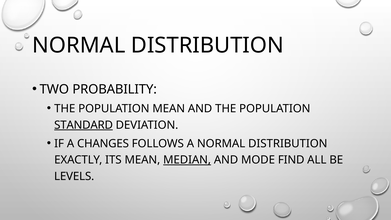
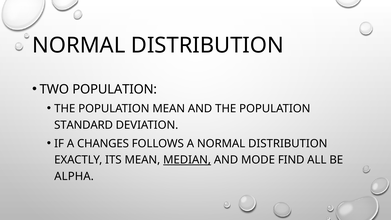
TWO PROBABILITY: PROBABILITY -> POPULATION (115, 89)
STANDARD underline: present -> none (84, 125)
LEVELS: LEVELS -> ALPHA (74, 176)
